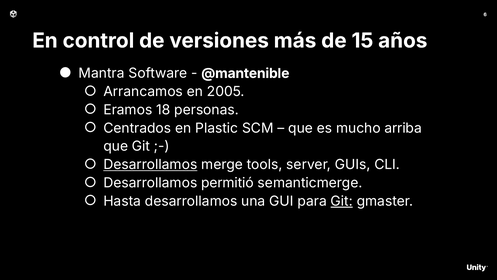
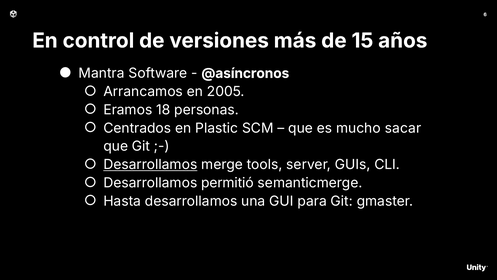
@mantenible: @mantenible -> @asíncronos (245, 73)
arriba: arriba -> sacar (403, 128)
Git underline: present -> none (342, 201)
